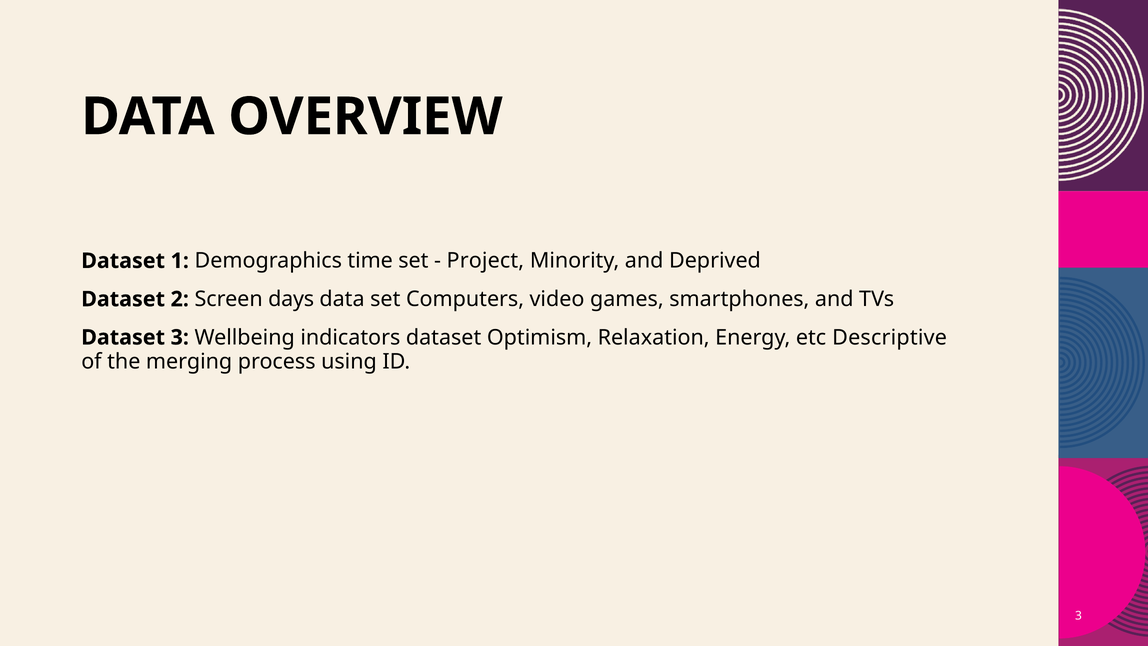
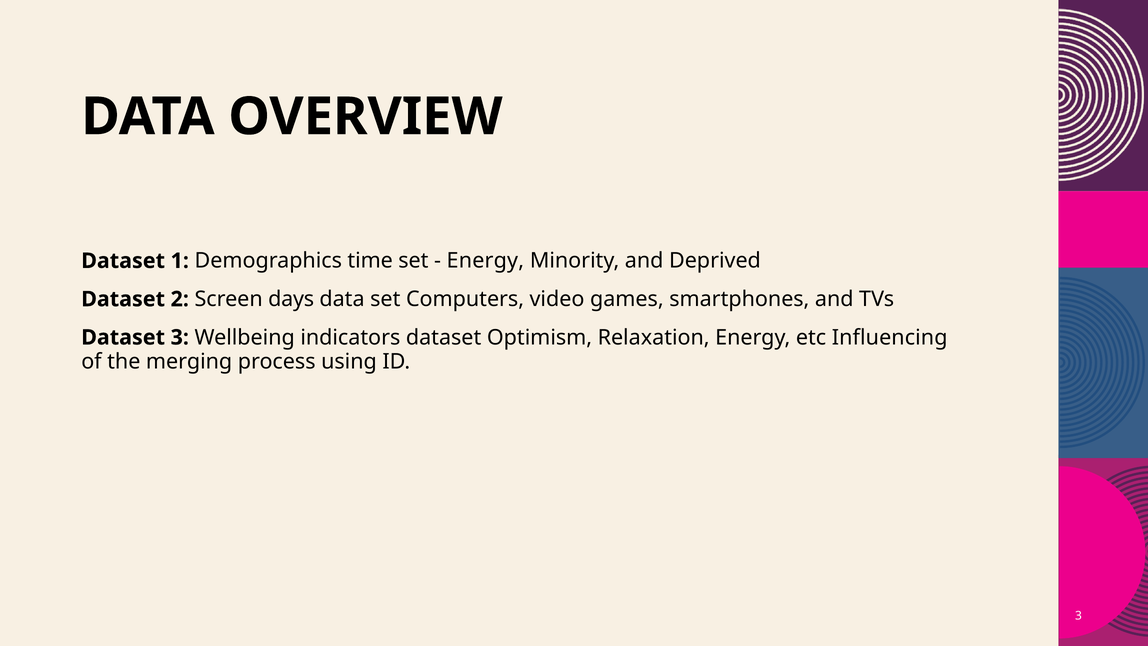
Project: Project -> Energy (485, 261)
Descriptive: Descriptive -> Influencing (890, 337)
